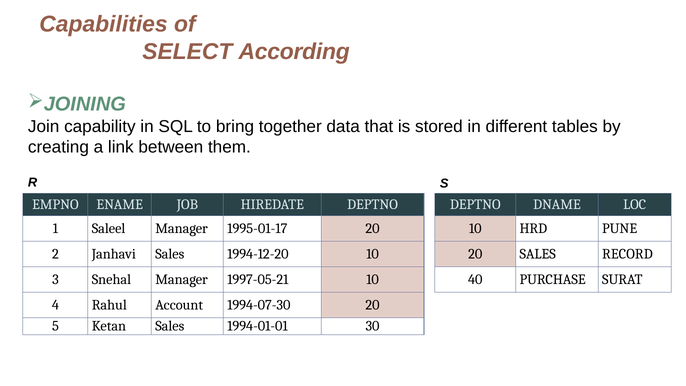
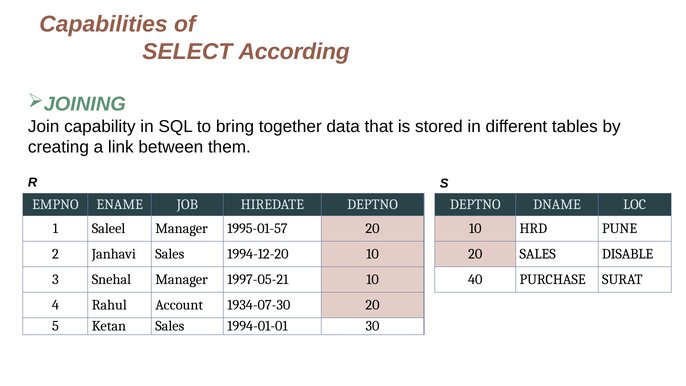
1995-01-17: 1995-01-17 -> 1995-01-57 (257, 228)
RECORD: RECORD -> DISABLE (628, 254)
1994-07-30: 1994-07-30 -> 1934-07-30 (259, 305)
